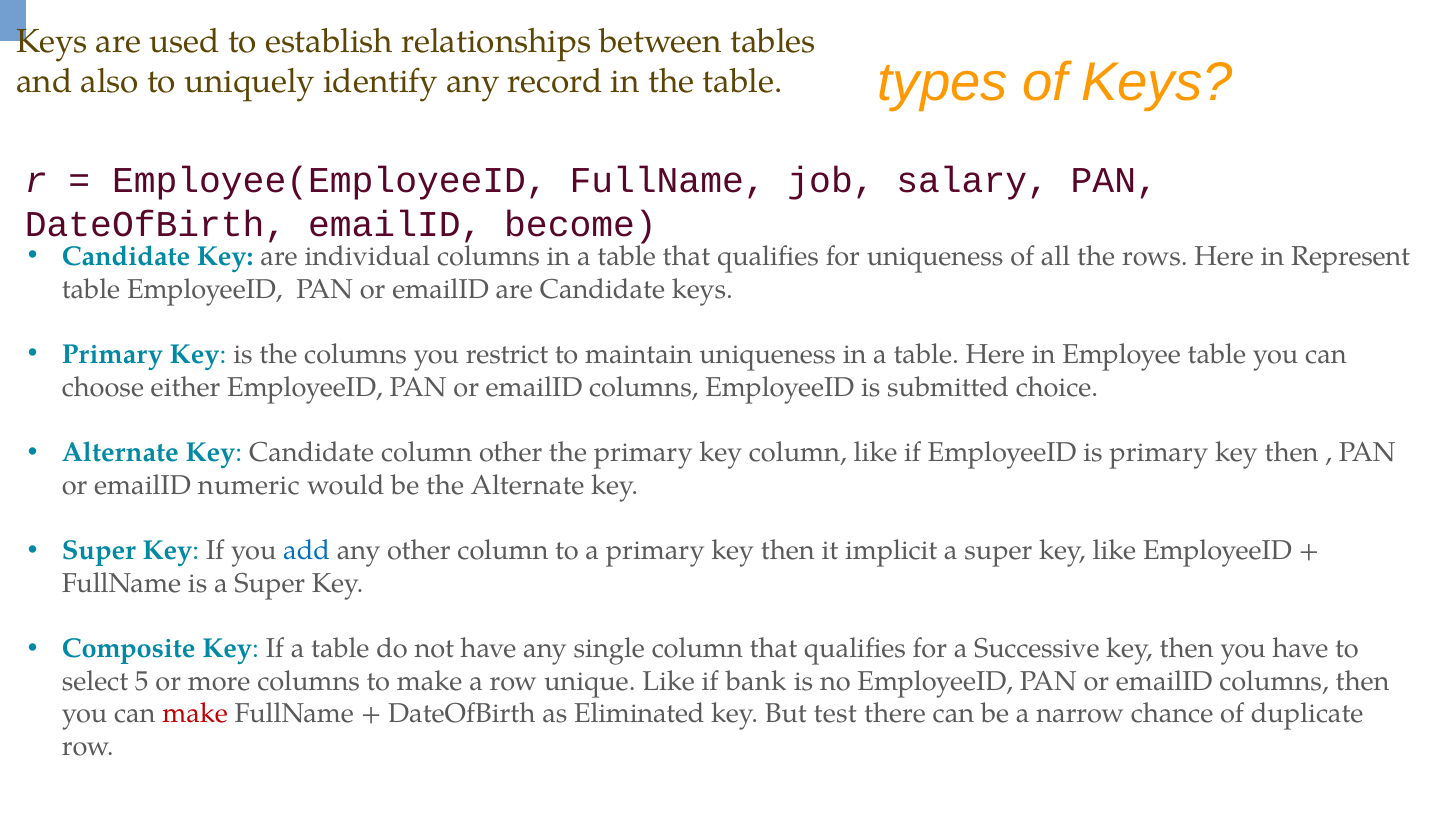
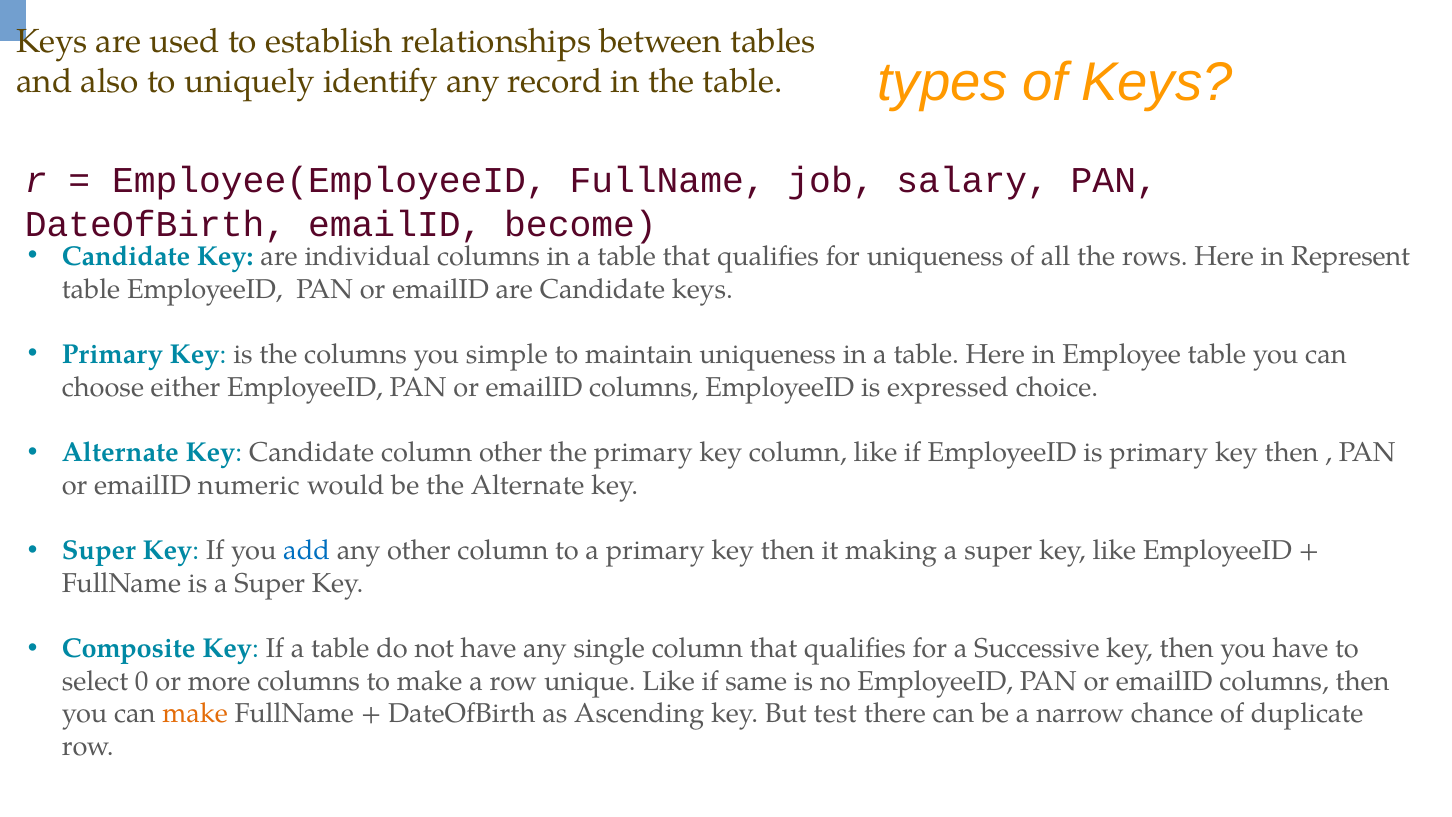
restrict: restrict -> simple (507, 354)
submitted: submitted -> expressed (948, 387)
implicit: implicit -> making (891, 550)
5: 5 -> 0 (142, 681)
bank: bank -> same (756, 681)
make colour: red -> orange (195, 714)
Eliminated: Eliminated -> Ascending (639, 714)
